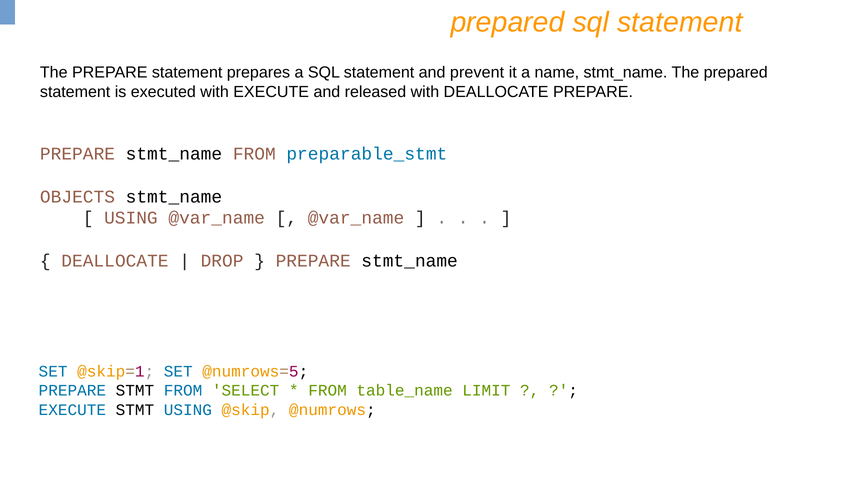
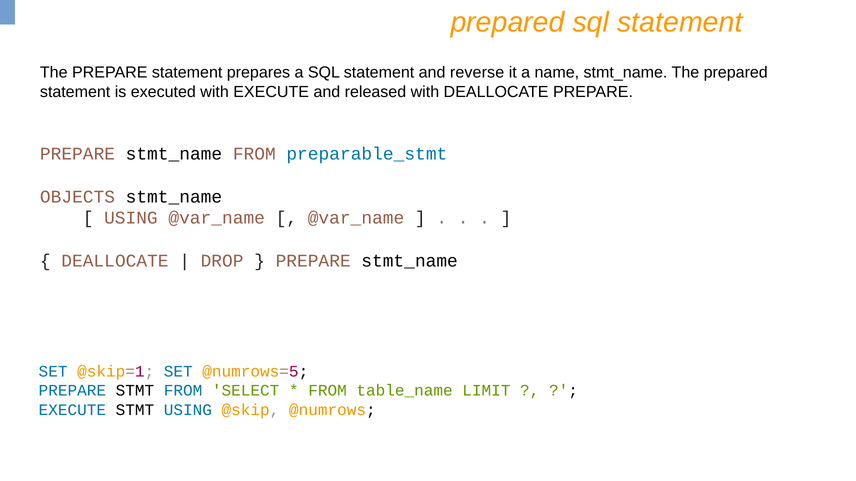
prevent: prevent -> reverse (477, 73)
